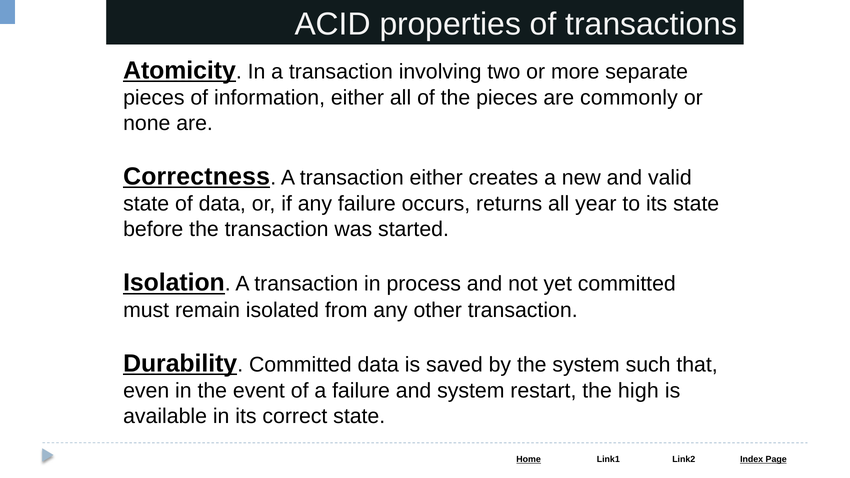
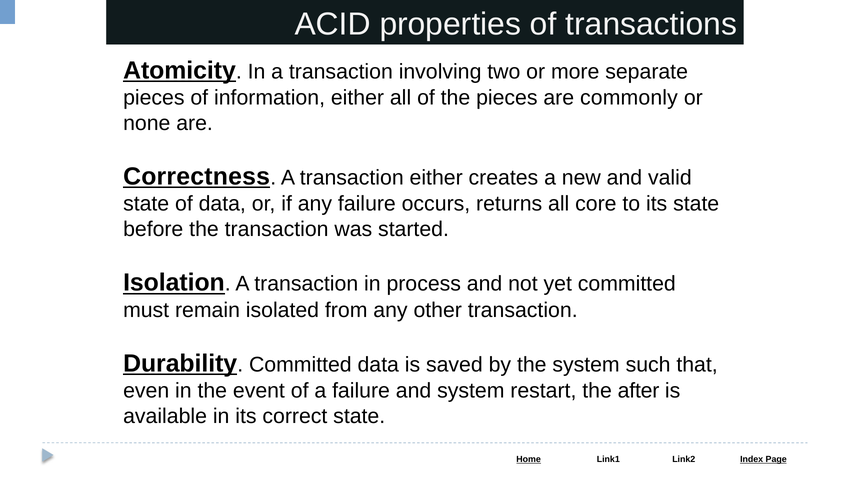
year: year -> core (596, 204)
high: high -> after (639, 391)
